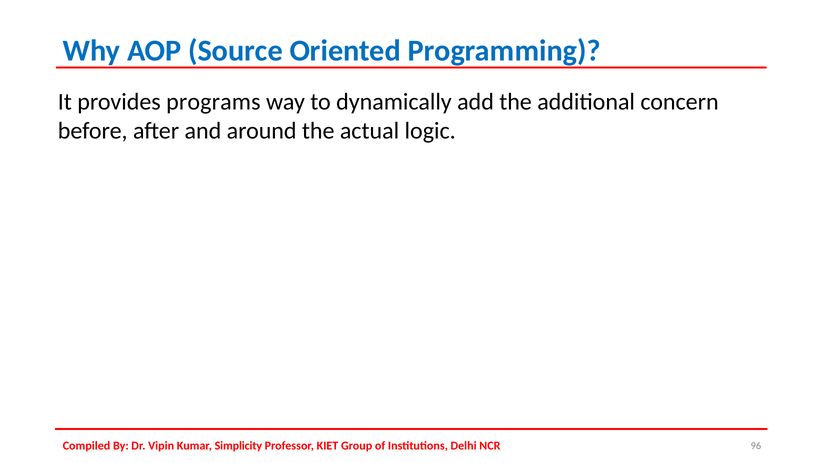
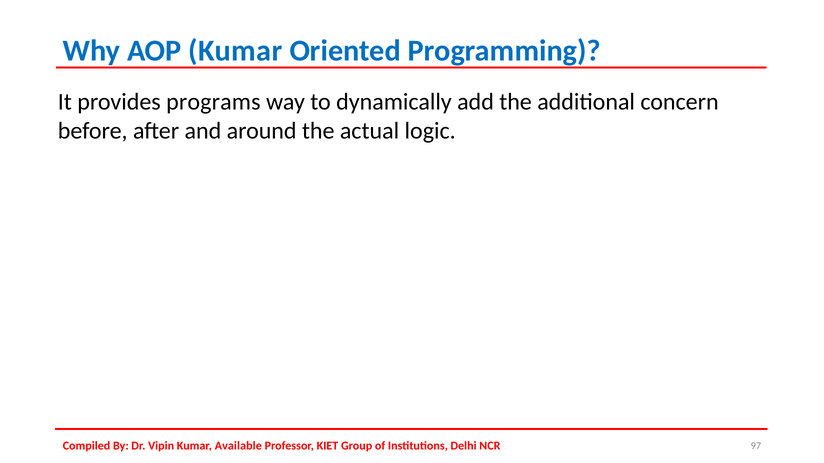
AOP Source: Source -> Kumar (235, 51)
Simplicity: Simplicity -> Available (238, 446)
96: 96 -> 97 (756, 446)
